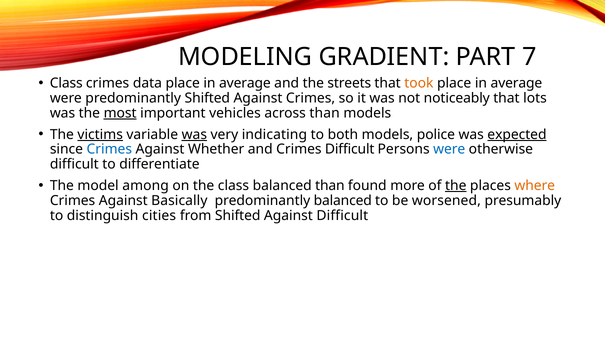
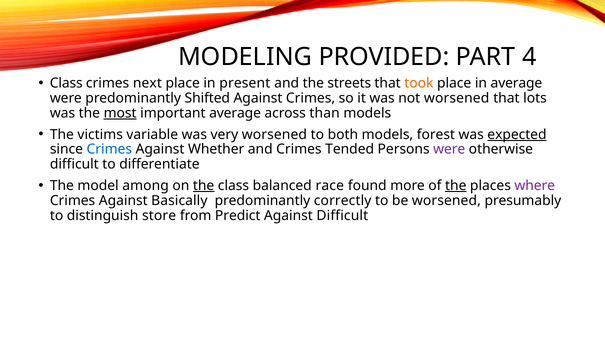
GRADIENT: GRADIENT -> PROVIDED (384, 57)
7: 7 -> 4 (529, 57)
data: data -> next (147, 83)
average: average -> present (245, 83)
not noticeably: noticeably -> worsened (457, 98)
important vehicles: vehicles -> average (235, 113)
victims underline: present -> none (100, 135)
was underline: present -> none (194, 135)
very indicating: indicating -> worsened (274, 135)
police: police -> forest (436, 135)
Crimes Difficult: Difficult -> Tended (350, 150)
were colour: blue -> purple (449, 150)
the underline: none -> present (204, 186)
balanced than: than -> race (330, 186)
where colour: orange -> purple (535, 186)
predominantly balanced: balanced -> correctly (343, 201)
cities: cities -> store (159, 216)
from Shifted: Shifted -> Predict (238, 216)
